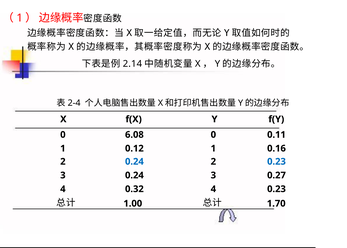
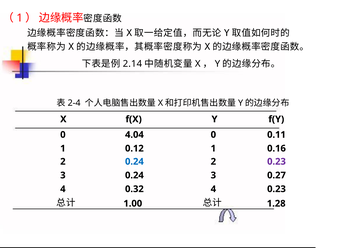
6.08: 6.08 -> 4.04 (134, 135)
0.23 colour: blue -> purple (276, 162)
1.70: 1.70 -> 1.28 (276, 204)
